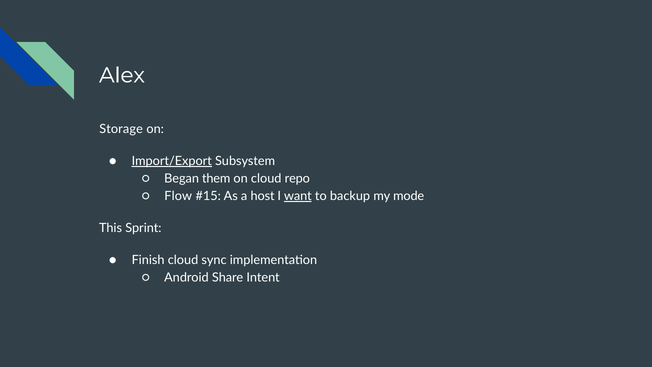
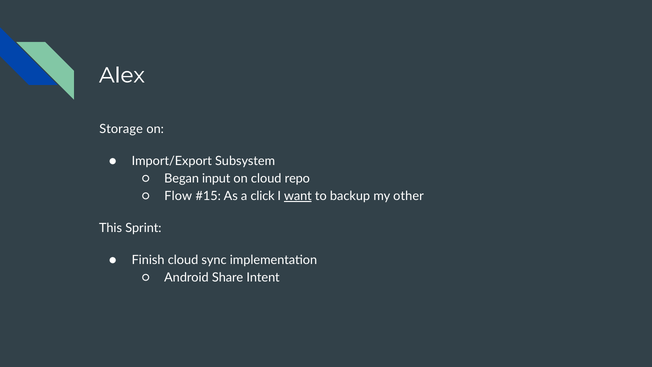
Import/Export underline: present -> none (172, 161)
them: them -> input (216, 178)
host: host -> click (263, 196)
mode: mode -> other (409, 196)
